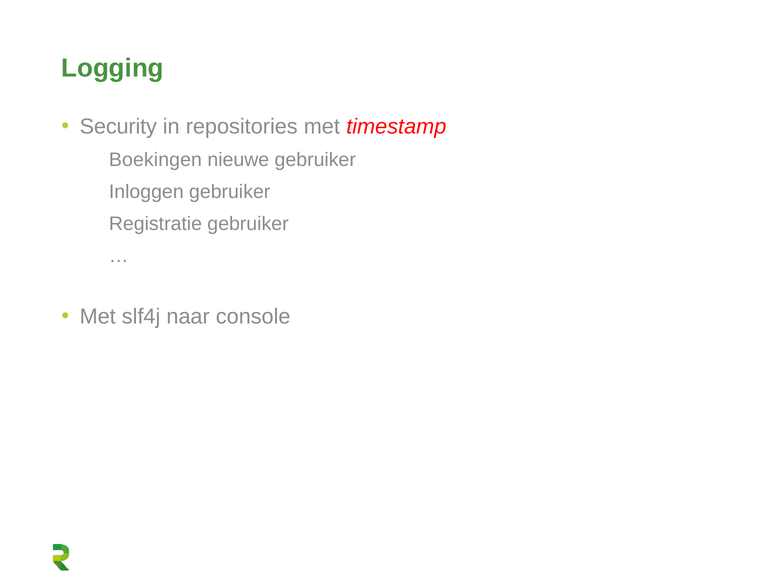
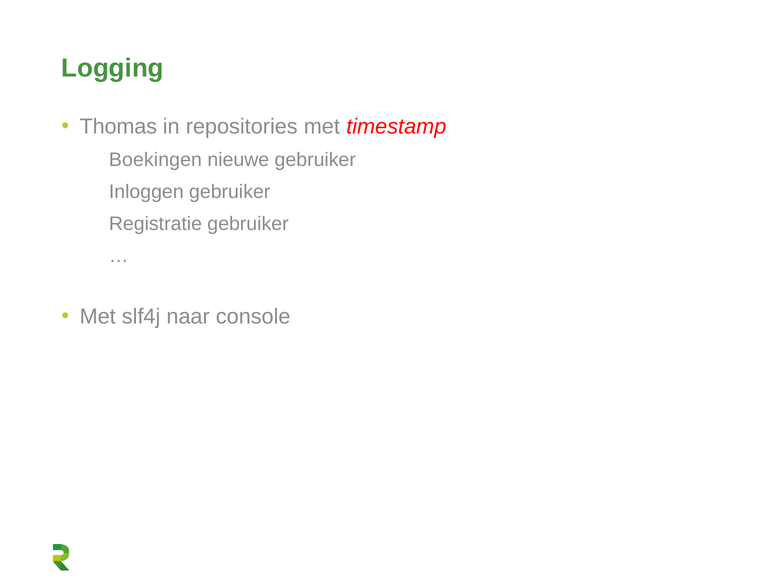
Security: Security -> Thomas (118, 127)
